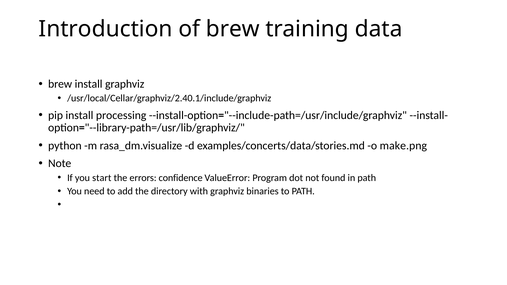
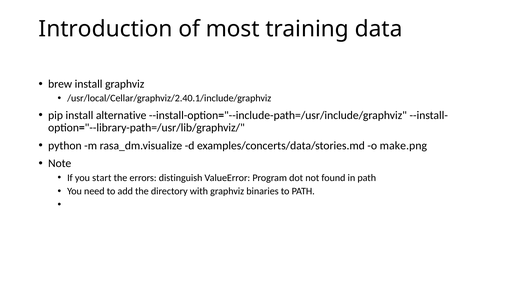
of brew: brew -> most (233, 29)
processing: processing -> alternative (121, 115)
confidence: confidence -> distinguish (181, 178)
